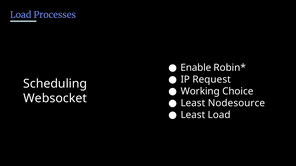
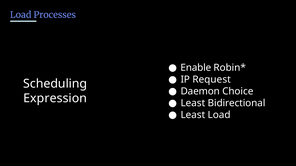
Working: Working -> Daemon (200, 91)
Websocket: Websocket -> Expression (55, 99)
Nodesource: Nodesource -> Bidirectional (237, 103)
